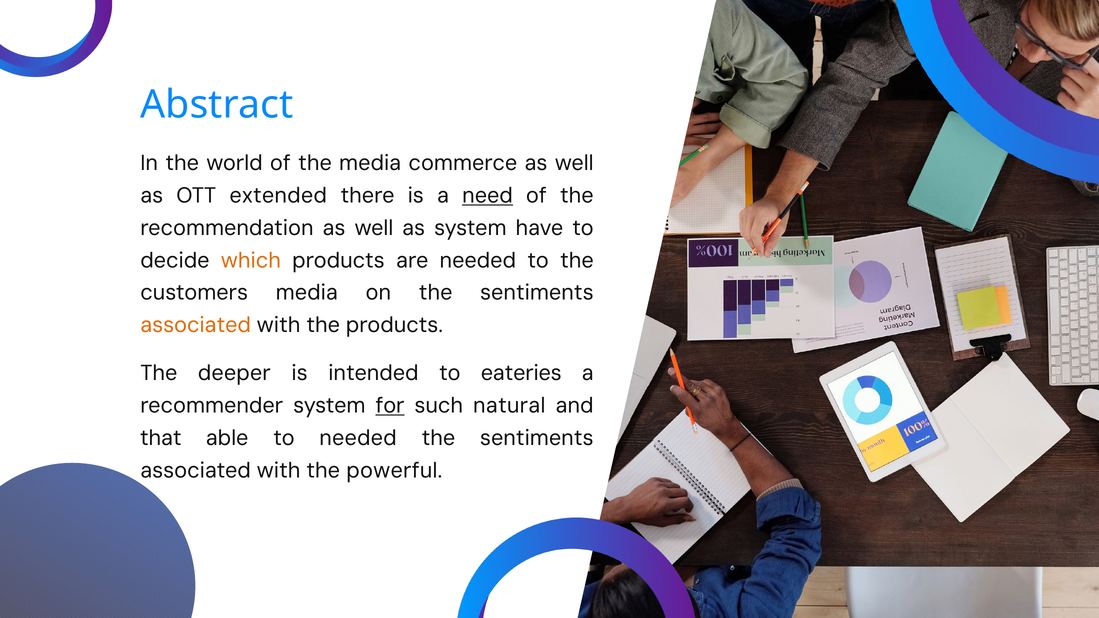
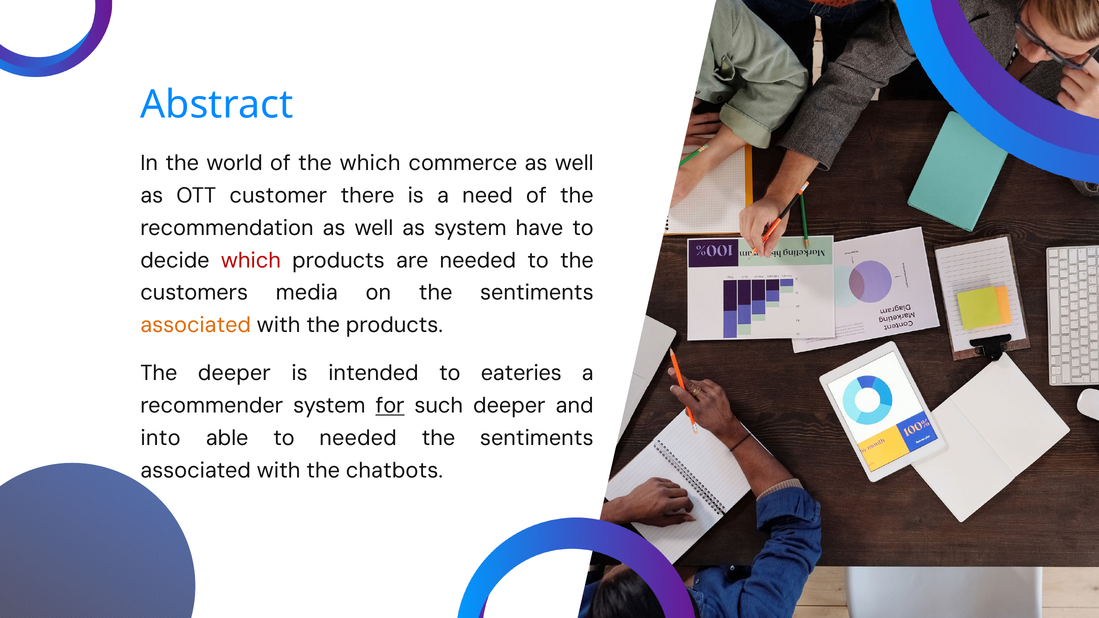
the media: media -> which (370, 163)
extended: extended -> customer (278, 196)
need underline: present -> none (488, 196)
which colour: orange -> red (251, 260)
such natural: natural -> deeper (509, 406)
that: that -> into (161, 438)
powerful: powerful -> chatbots (394, 471)
